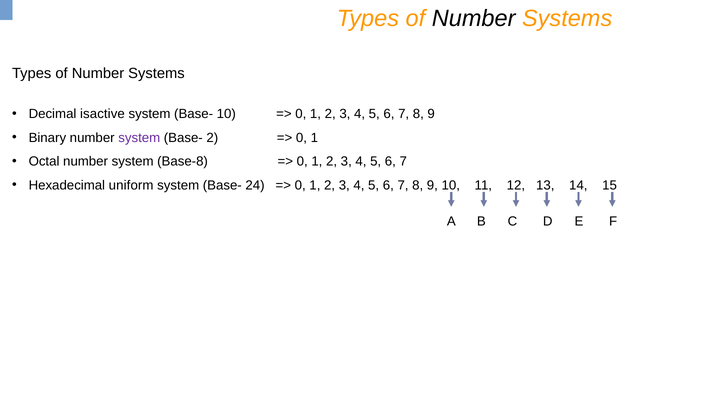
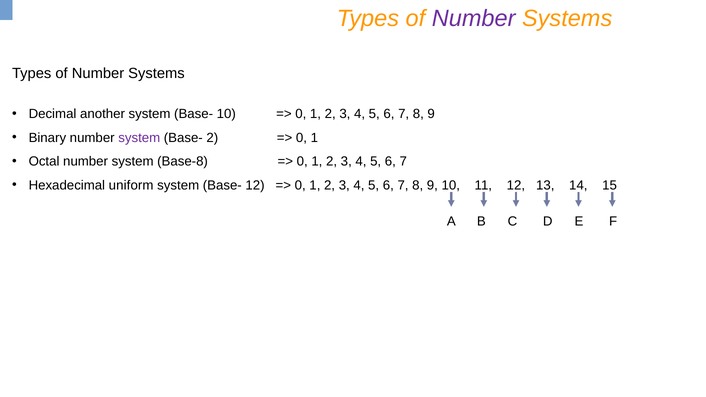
Number colour: black -> purple (474, 18)
isactive: isactive -> another (102, 114)
Base- 24: 24 -> 12 (255, 185)
